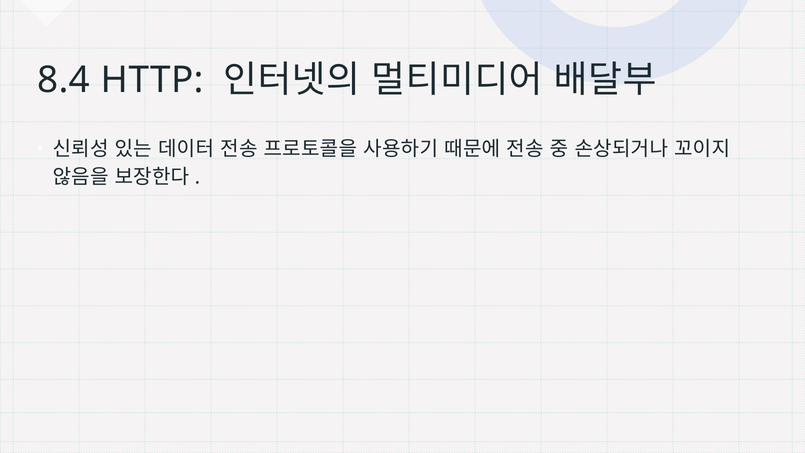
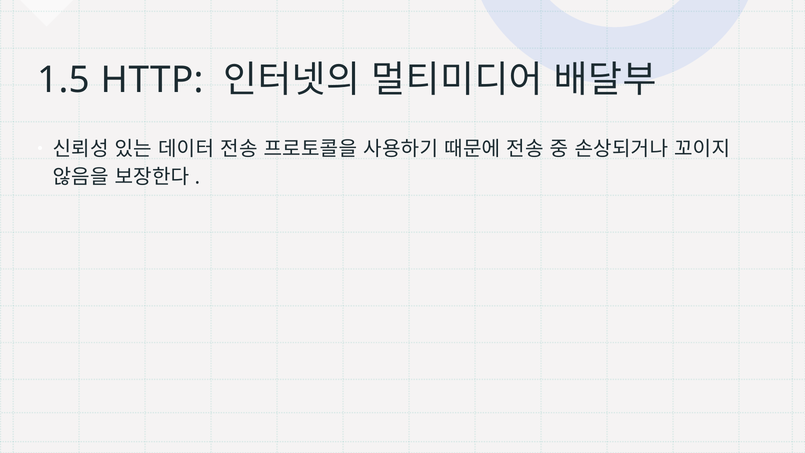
8.4: 8.4 -> 1.5 (64, 80)
